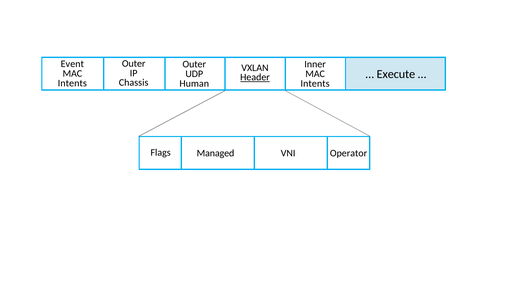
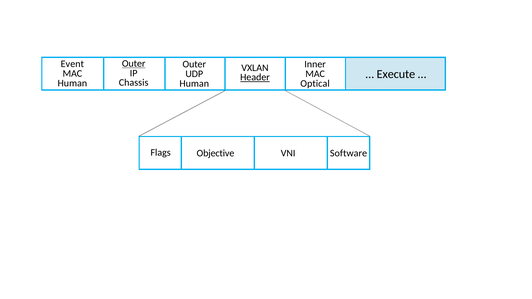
Outer underline: none -> present (134, 64)
Intents: Intents -> Human (72, 83)
Intents: Intents -> Optical (315, 84)
Operator: Operator -> Software (349, 153)
Managed: Managed -> Objective (215, 153)
